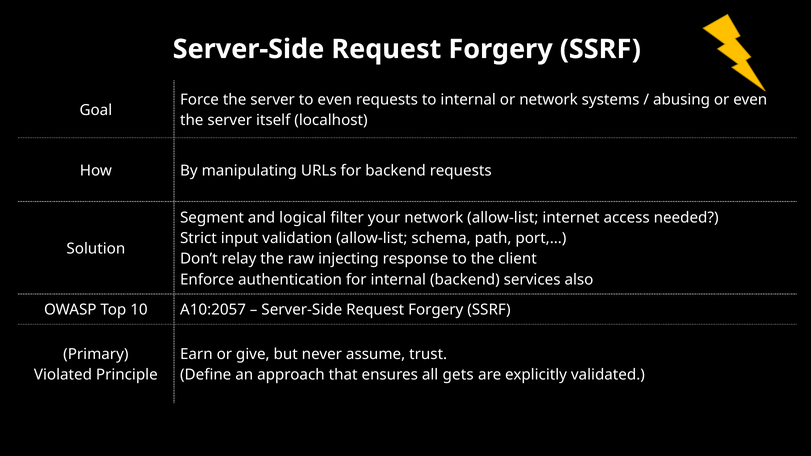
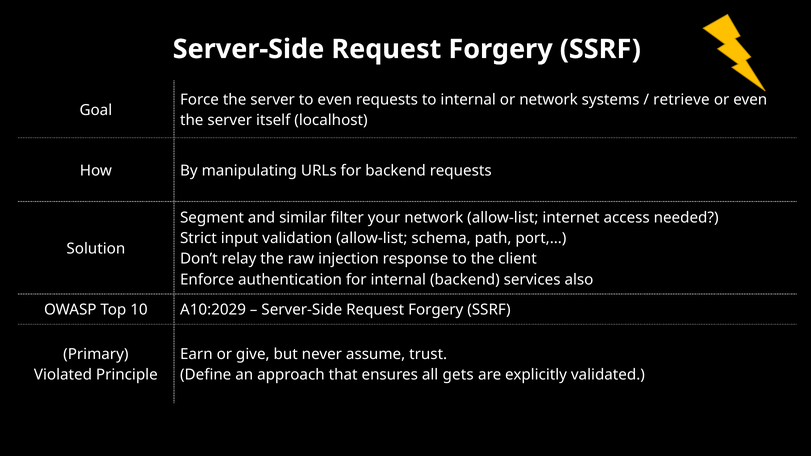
abusing: abusing -> retrieve (681, 100)
logical: logical -> similar (303, 218)
injecting: injecting -> injection (348, 259)
A10:2057: A10:2057 -> A10:2029 (213, 310)
